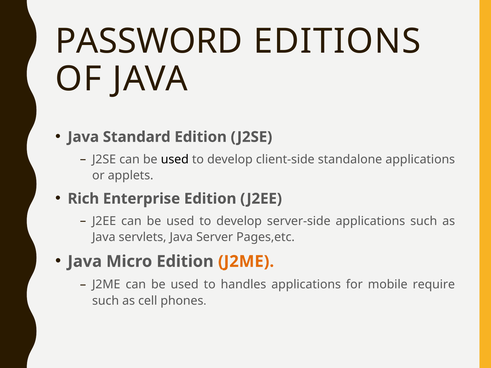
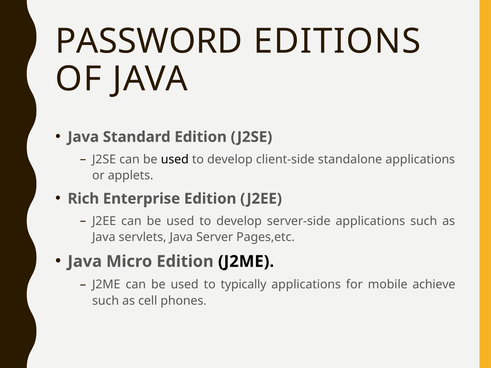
J2ME colour: orange -> black (246, 262)
handles: handles -> typically (244, 285)
require: require -> achieve (434, 285)
